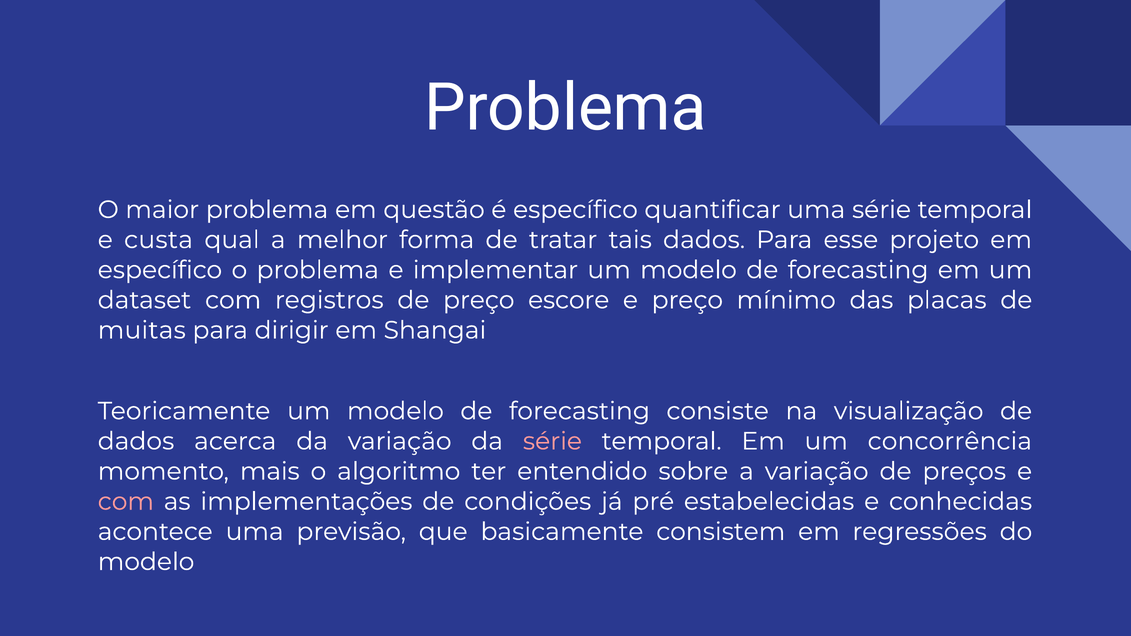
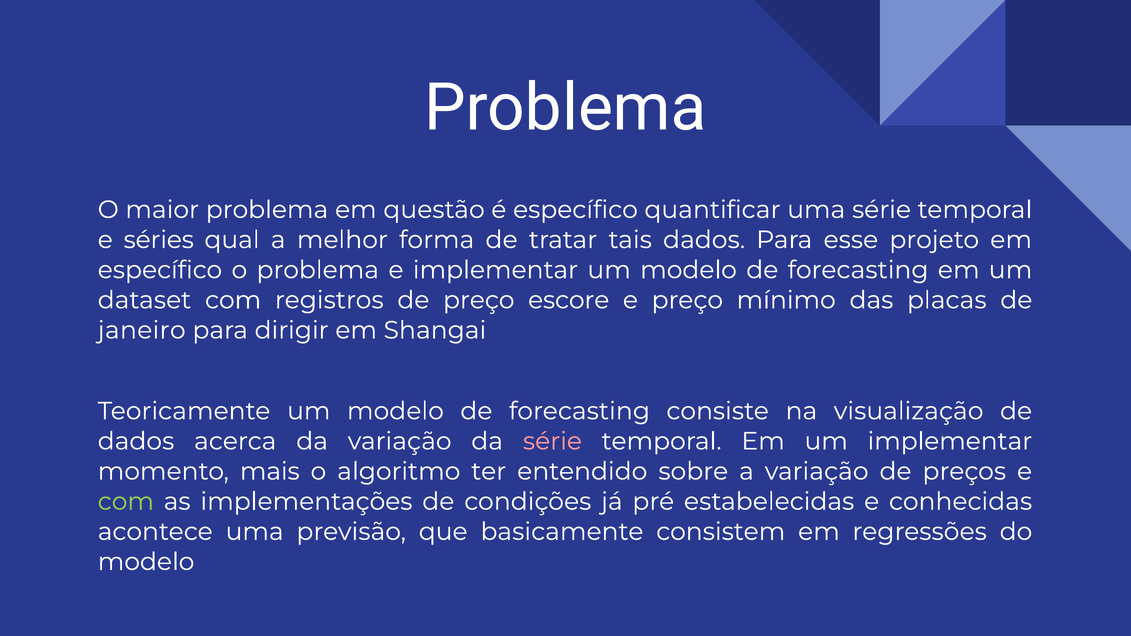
custa: custa -> séries (159, 240)
muitas: muitas -> janeiro (142, 330)
um concorrência: concorrência -> implementar (950, 441)
com colour: pink -> light green (126, 502)
